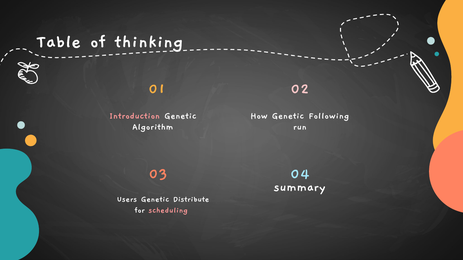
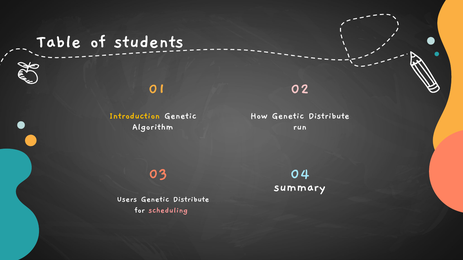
thinking: thinking -> students (149, 41)
Introduction colour: pink -> yellow (135, 116)
How Genetic Following: Following -> Distribute (329, 116)
